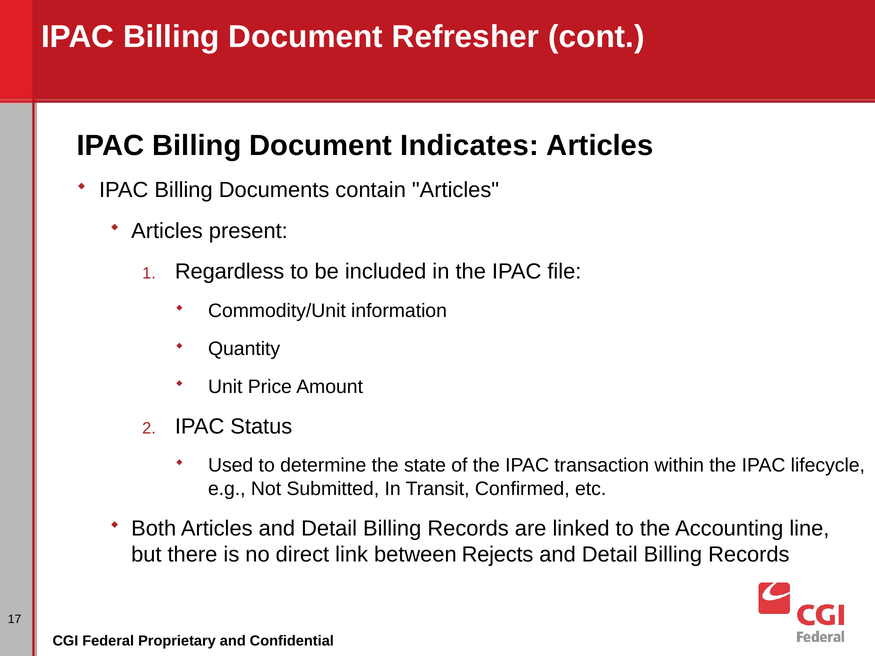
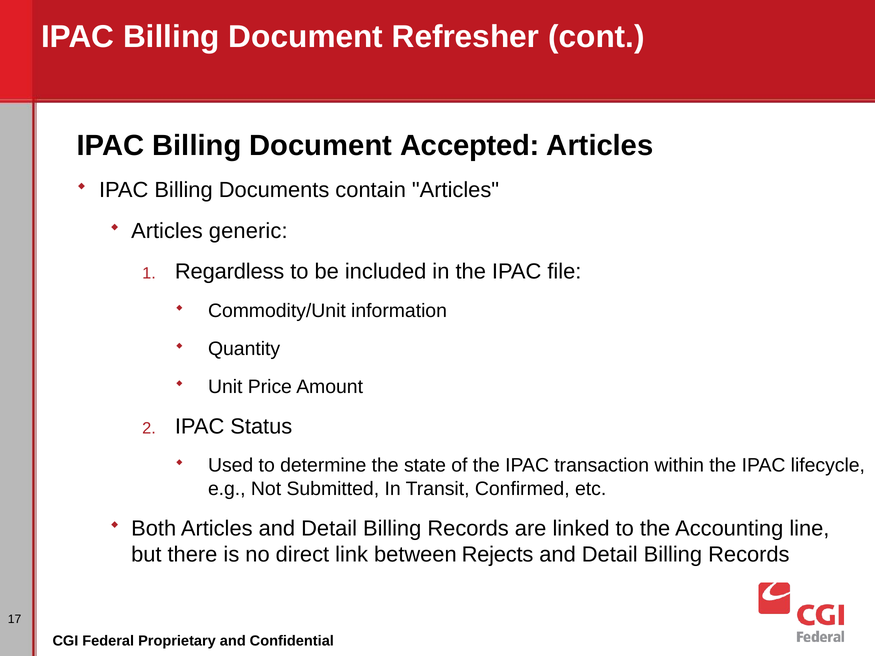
Indicates: Indicates -> Accepted (470, 145)
present: present -> generic (248, 231)
